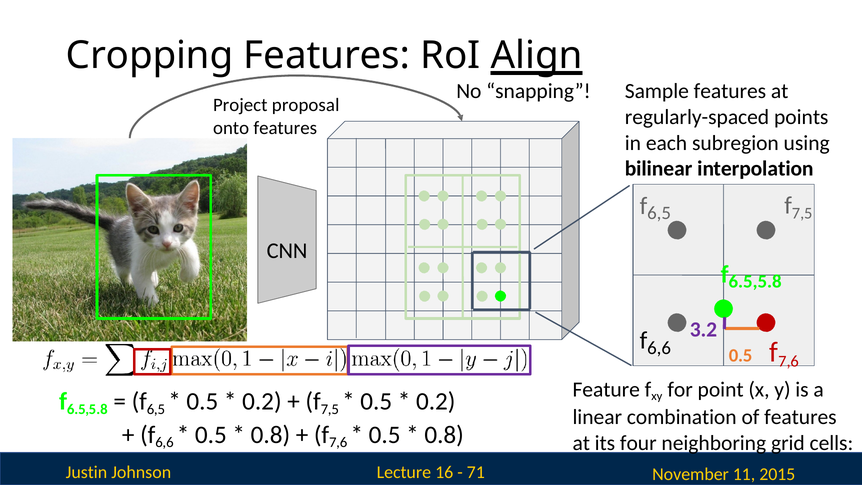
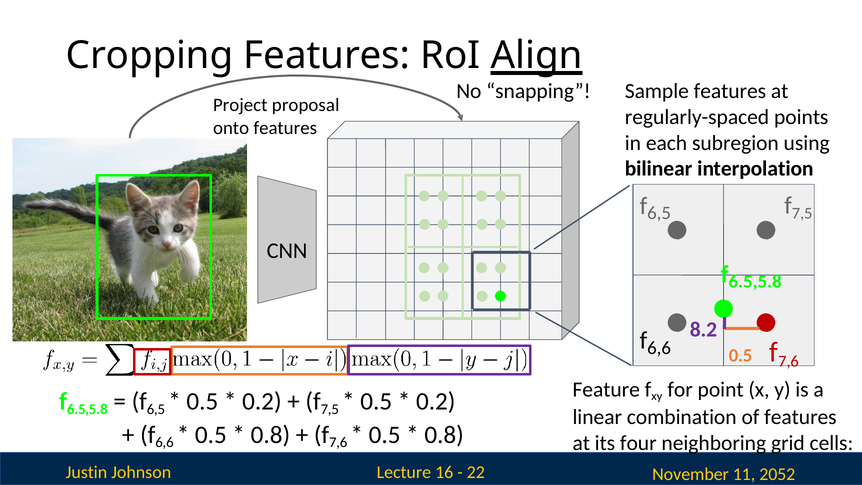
3.2: 3.2 -> 8.2 (703, 329)
71: 71 -> 22 (476, 472)
2015: 2015 -> 2052 (777, 474)
